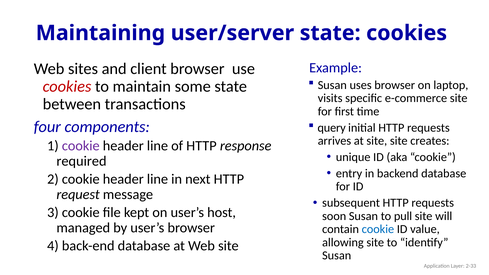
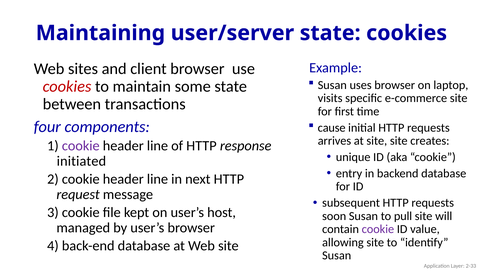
query: query -> cause (332, 128)
required: required -> initiated (81, 161)
cookie colour: blue -> purple (378, 229)
